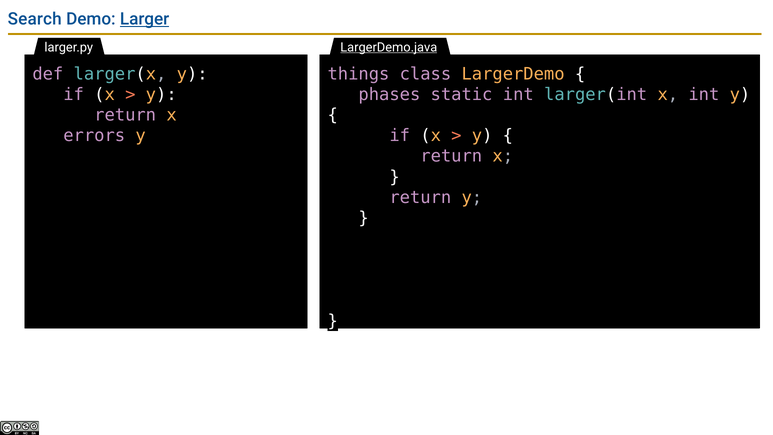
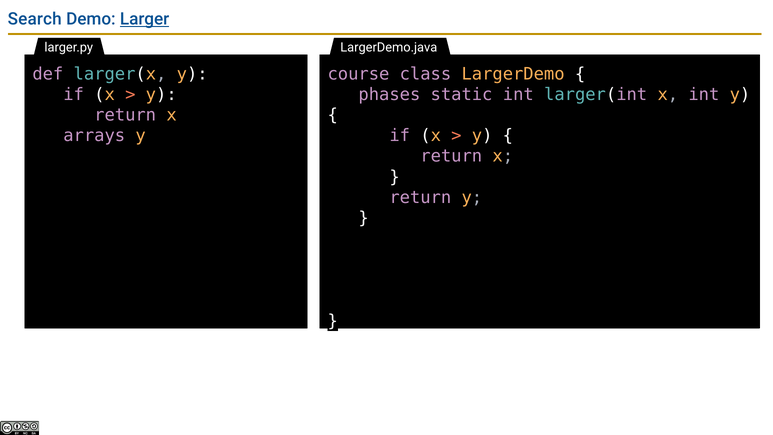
LargerDemo.java underline: present -> none (389, 47)
things: things -> course (358, 74)
errors: errors -> arrays (94, 136)
